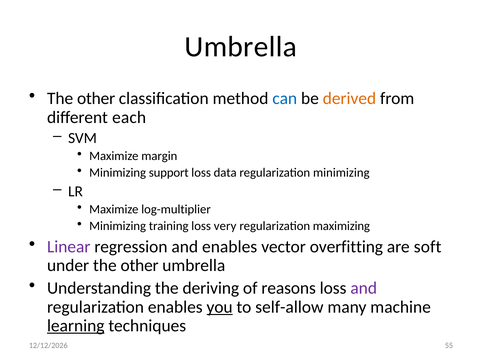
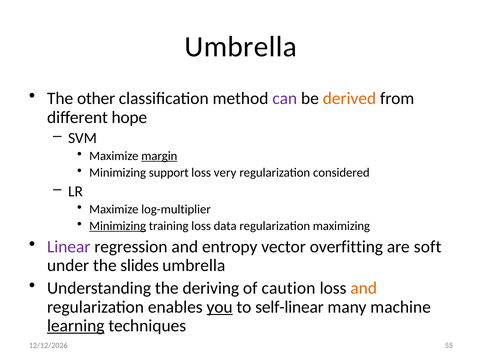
can colour: blue -> purple (285, 98)
each: each -> hope (129, 117)
margin underline: none -> present (159, 156)
data: data -> very (225, 172)
regularization minimizing: minimizing -> considered (341, 172)
Minimizing underline: none -> present (118, 226)
very: very -> data (225, 226)
and enables: enables -> entropy (230, 246)
under the other: other -> slides (140, 265)
reasons: reasons -> caution (288, 288)
and colour: purple -> orange (364, 288)
self-allow: self-allow -> self-linear (289, 307)
